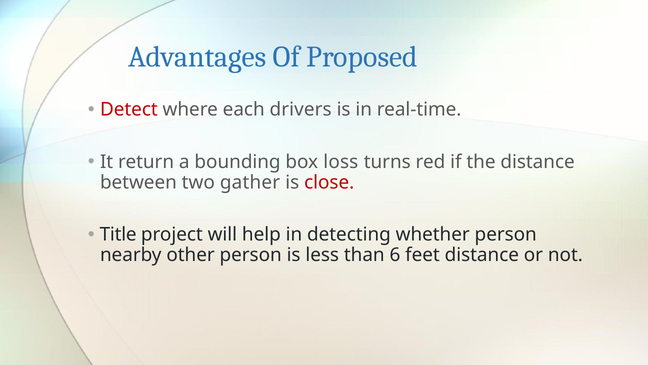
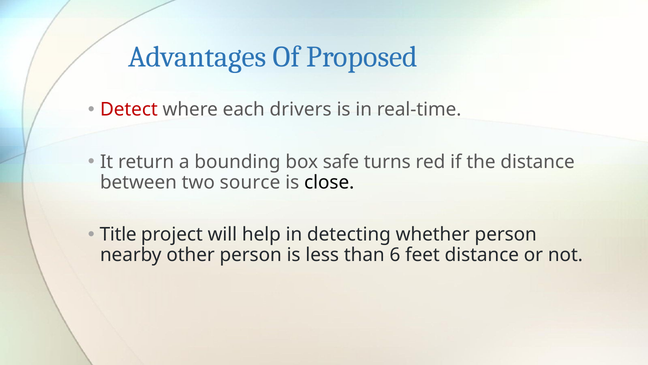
loss: loss -> safe (341, 162)
gather: gather -> source (250, 182)
close colour: red -> black (329, 182)
